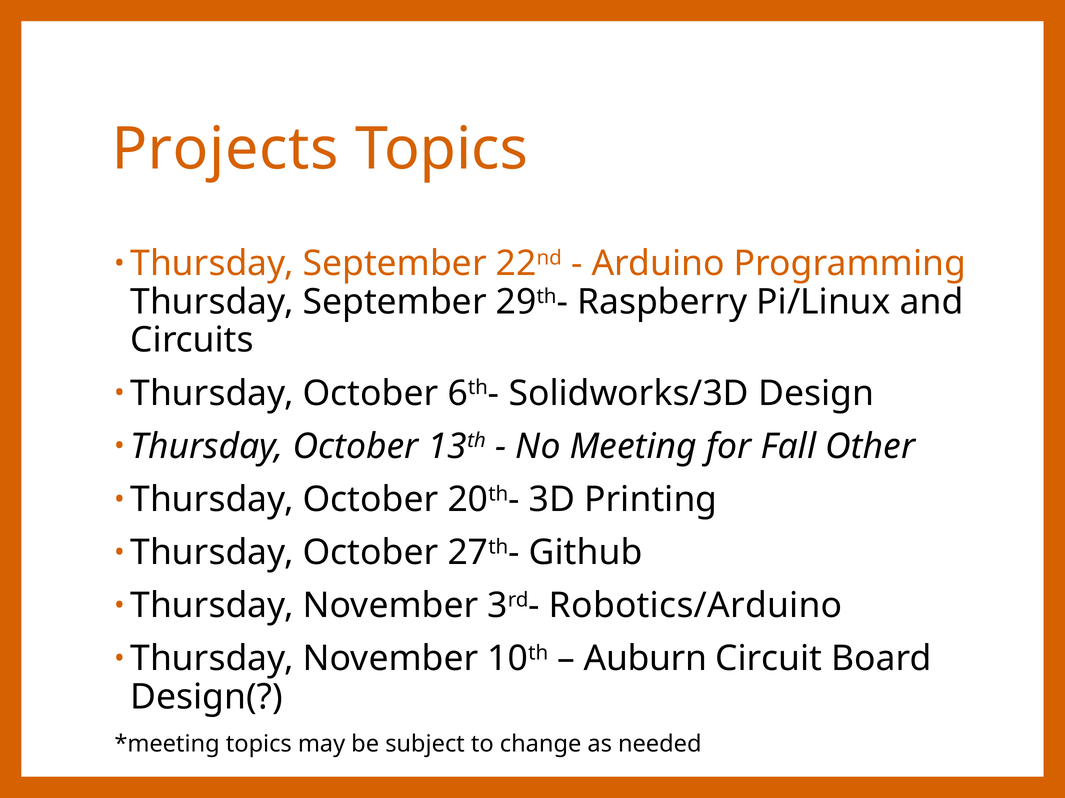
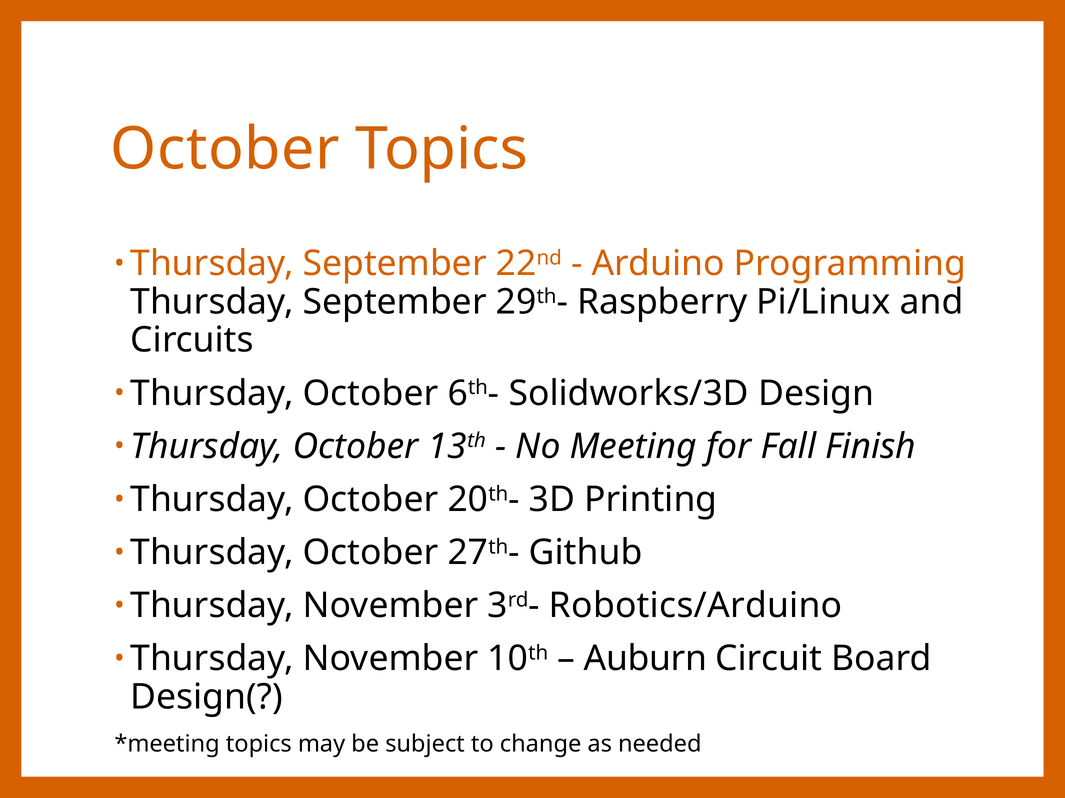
Projects: Projects -> October (225, 150)
Other: Other -> Finish (871, 447)
